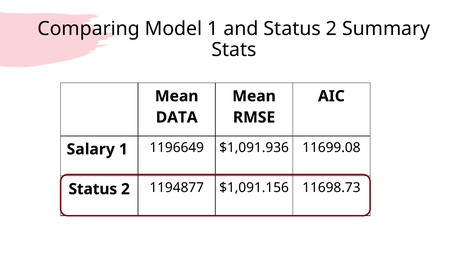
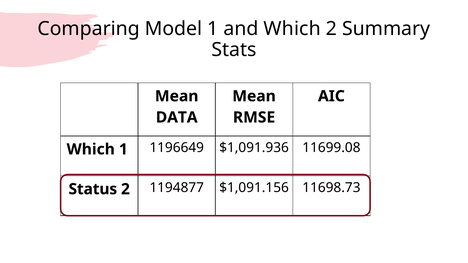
and Status: Status -> Which (292, 29)
Salary: Salary -> Which (91, 149)
